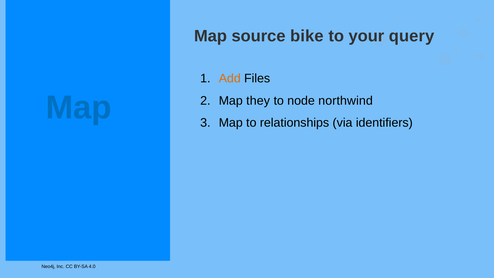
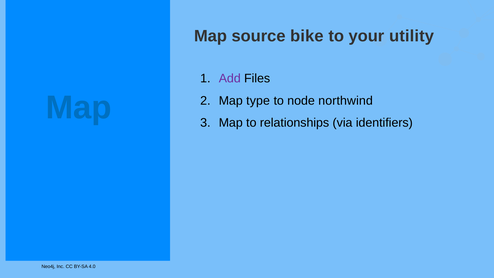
query: query -> utility (412, 36)
Add colour: orange -> purple (230, 78)
they: they -> type (258, 101)
